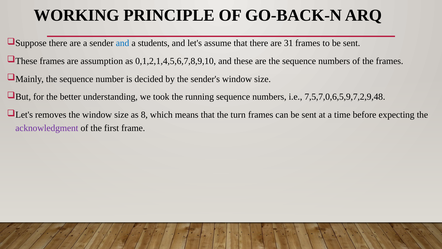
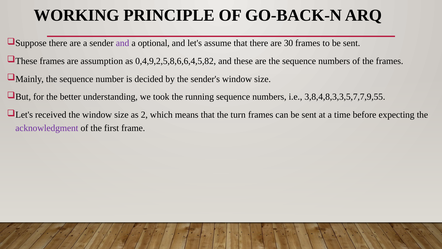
and colour: blue -> purple (123, 43)
students: students -> optional (154, 43)
31: 31 -> 30 (288, 43)
0,1,2,1,4,5,6,7,8,9,10: 0,1,2,1,4,5,6,7,8,9,10 -> 0,4,9,2,5,8,6,6,4,5,82 (176, 61)
7,5,7,0,6,5,9,7,2,9,48: 7,5,7,0,6,5,9,7,2,9,48 -> 3,8,4,8,3,3,5,7,7,9,55 (345, 97)
removes: removes -> received (51, 115)
8: 8 -> 2 (144, 115)
